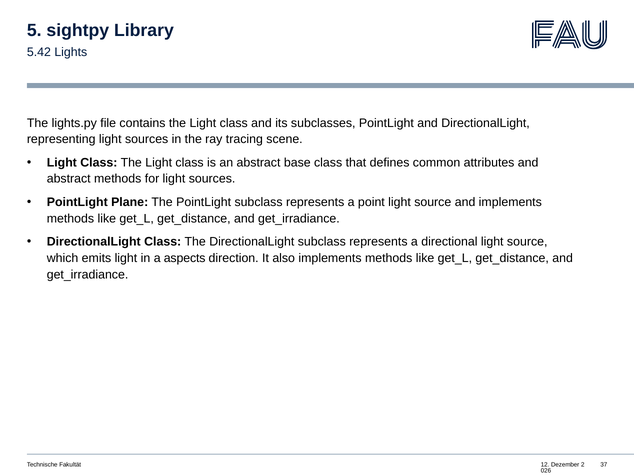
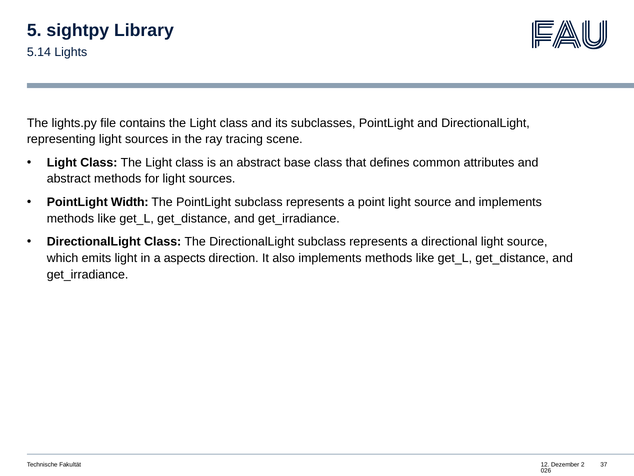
5.42: 5.42 -> 5.14 (39, 52)
Plane: Plane -> Width (130, 202)
